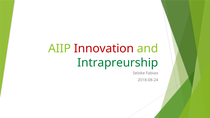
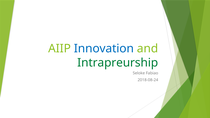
Innovation colour: red -> blue (104, 49)
